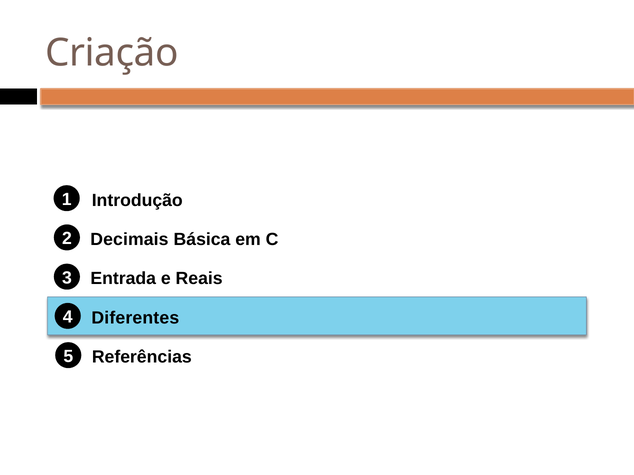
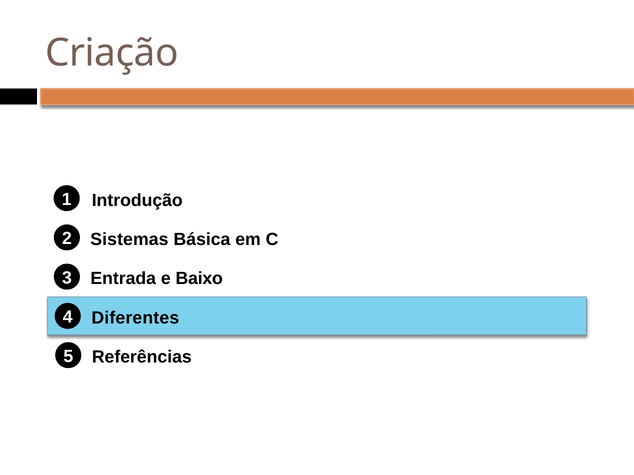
Decimais: Decimais -> Sistemas (129, 240)
Reais: Reais -> Baixo (199, 279)
